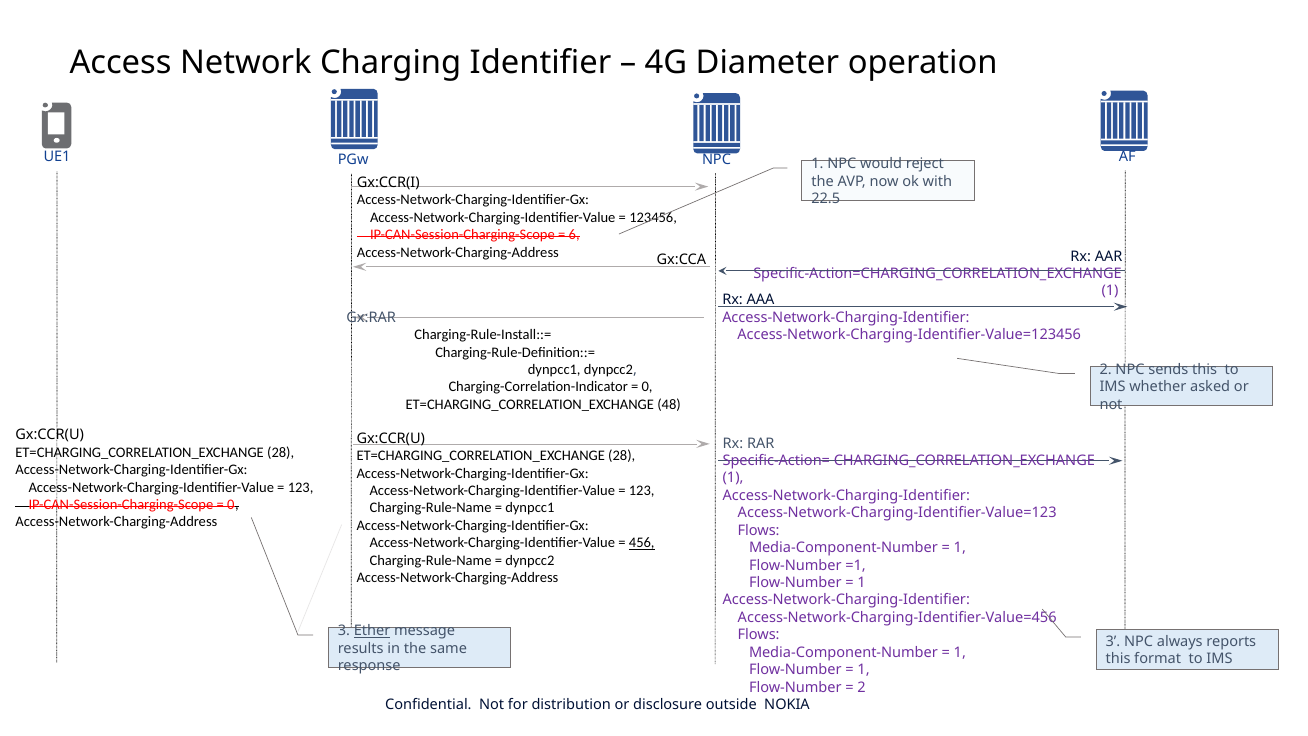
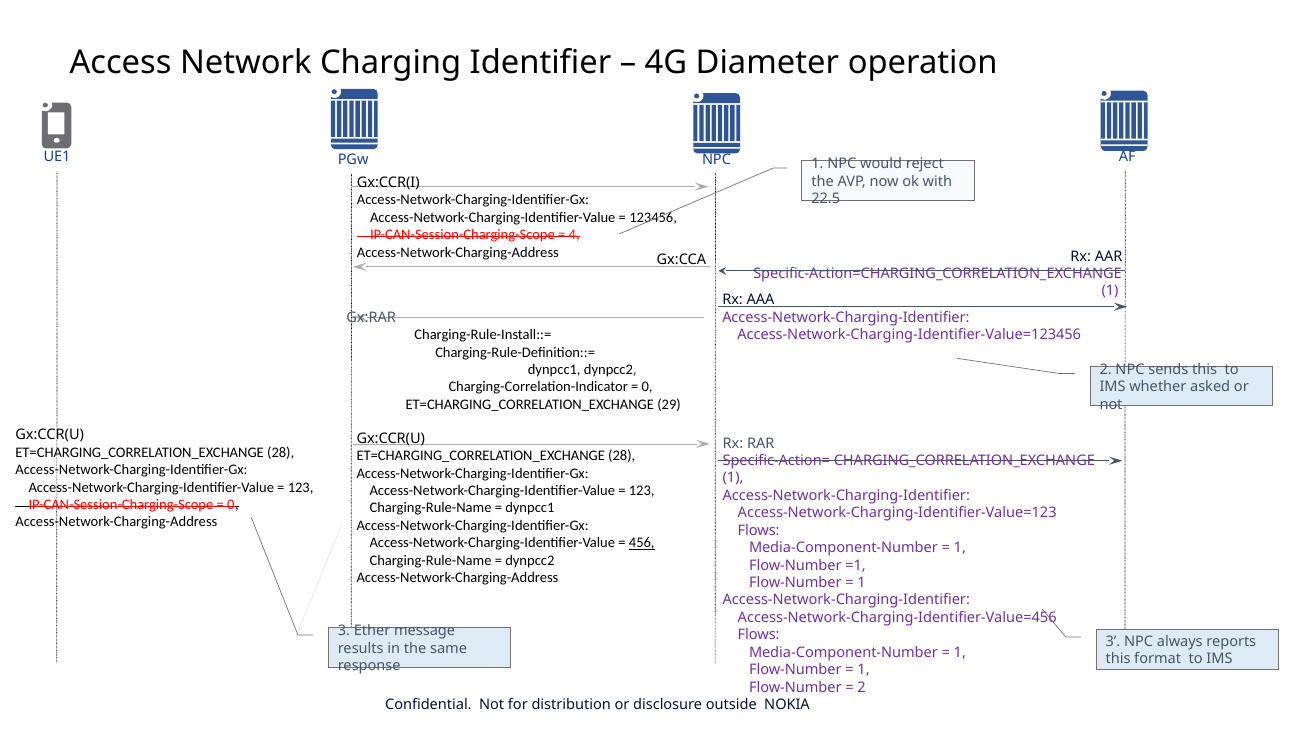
6: 6 -> 4 (574, 235)
48: 48 -> 29 (669, 404)
Ether underline: present -> none (372, 631)
